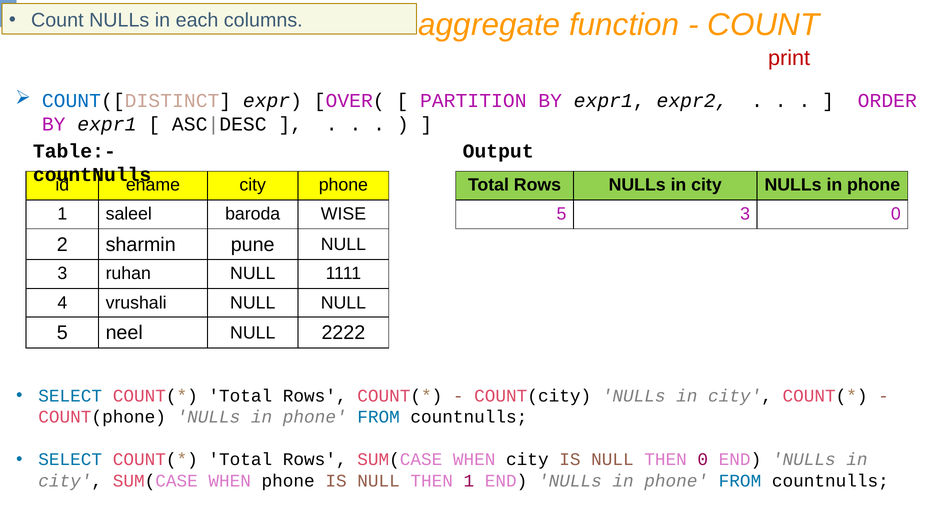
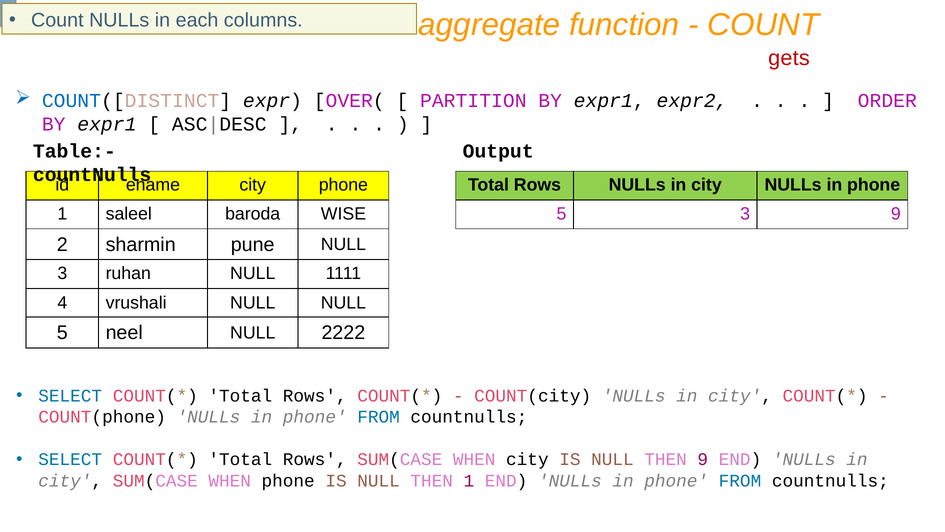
print: print -> gets (789, 58)
3 0: 0 -> 9 (896, 214)
THEN 0: 0 -> 9 (703, 459)
